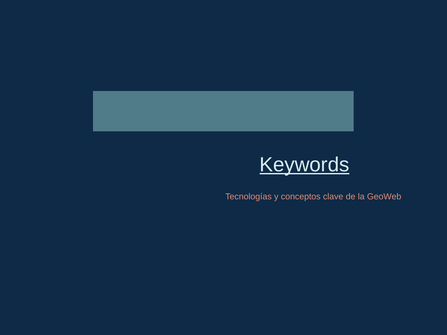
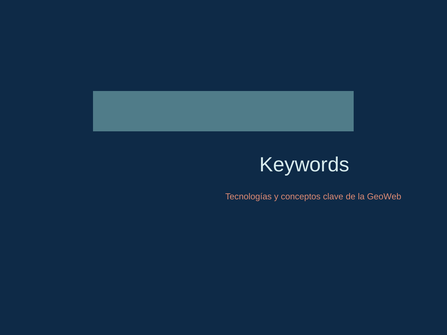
Keywords underline: present -> none (304, 165)
